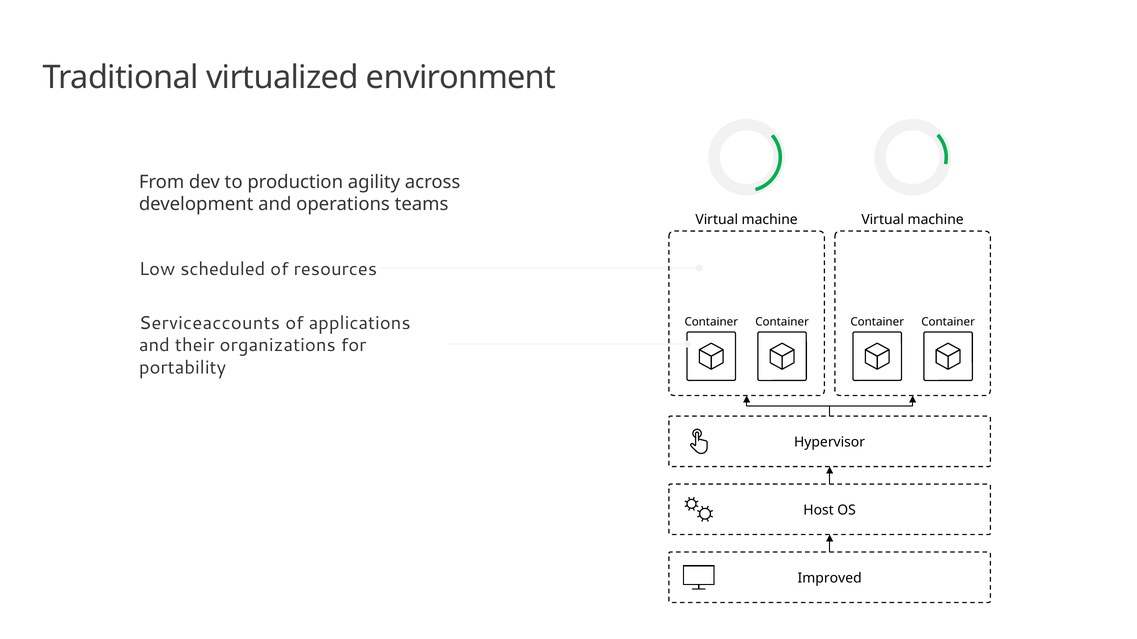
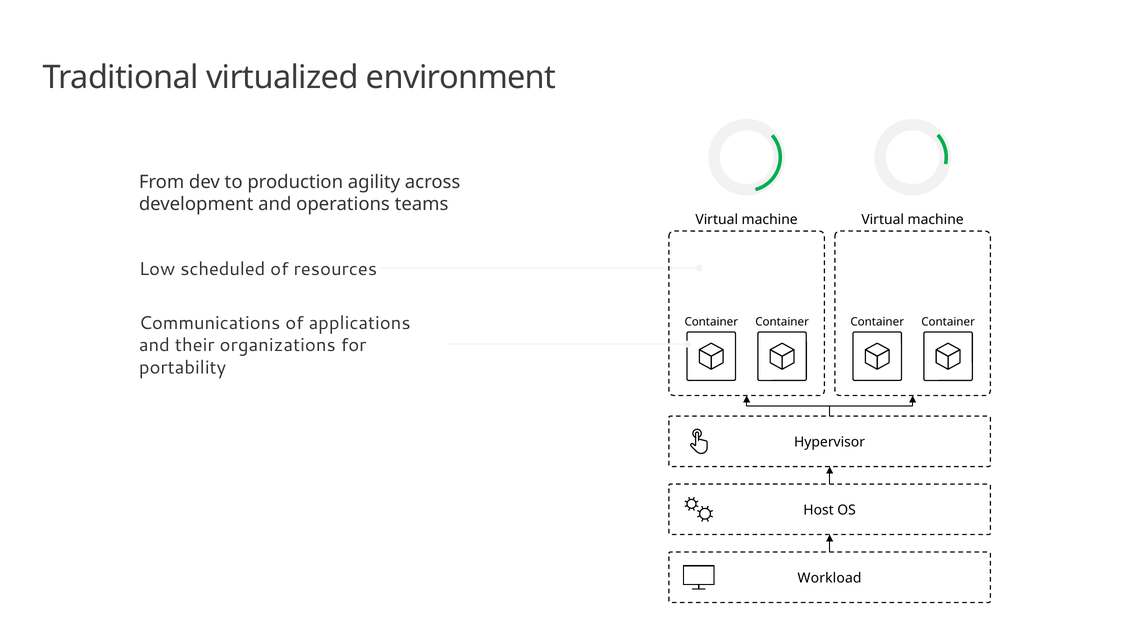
Serviceaccounts: Serviceaccounts -> Communications (210, 323)
Improved: Improved -> Workload (830, 579)
